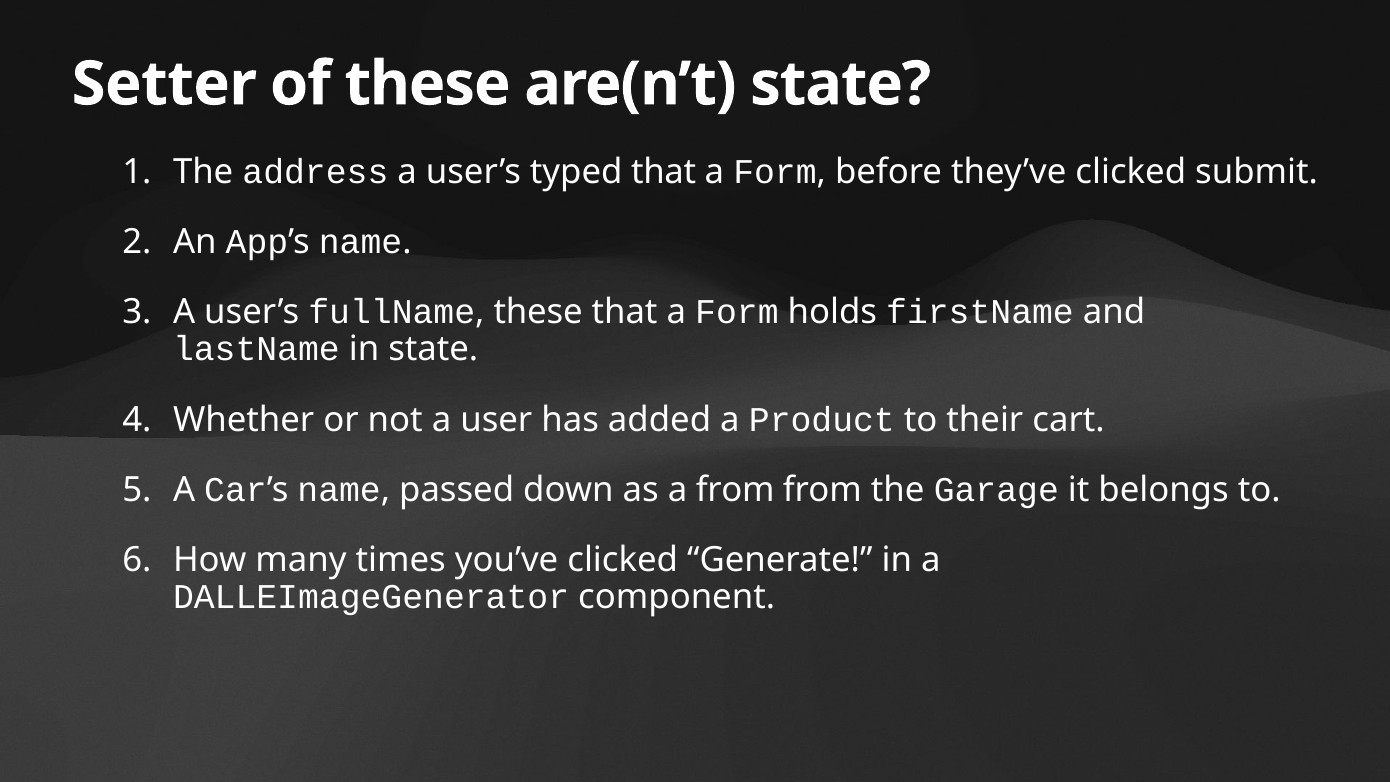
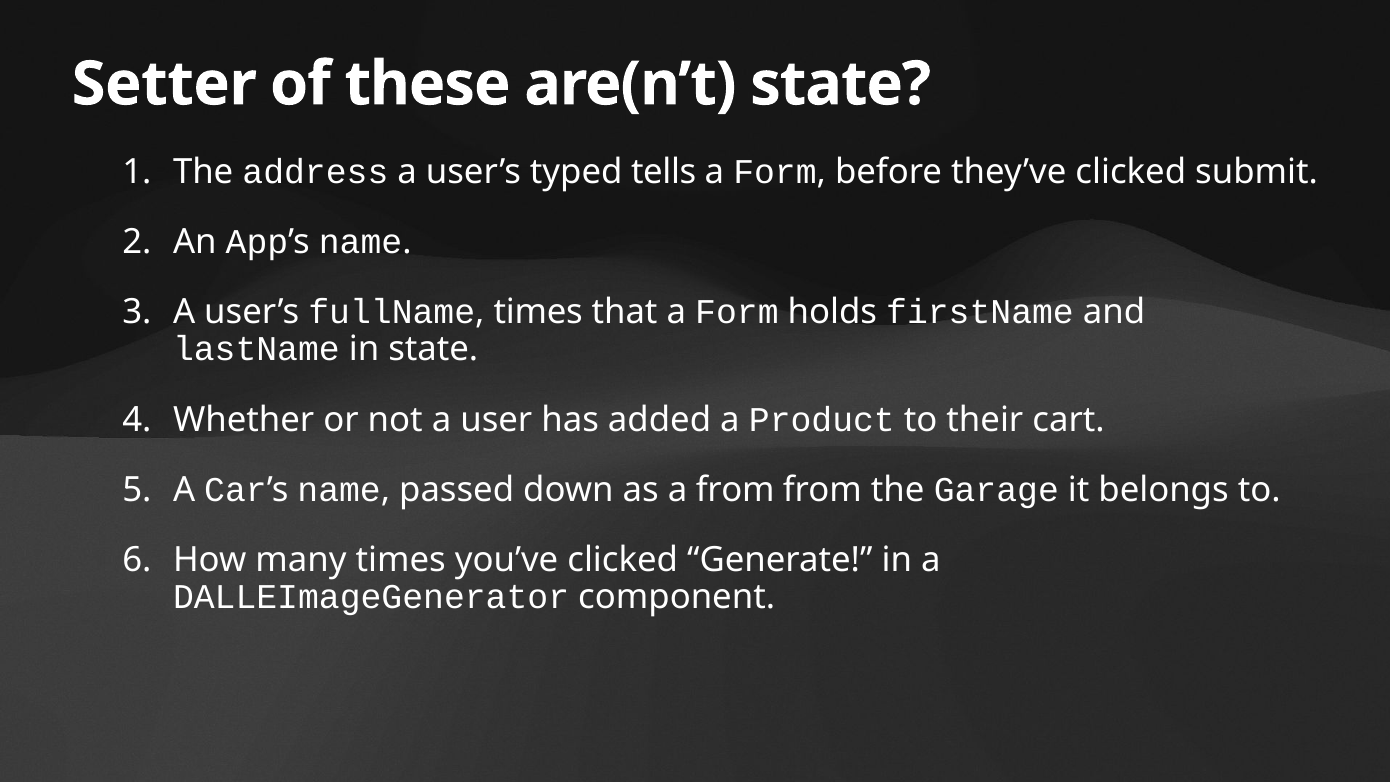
typed that: that -> tells (664, 172)
these: these -> times (538, 312)
